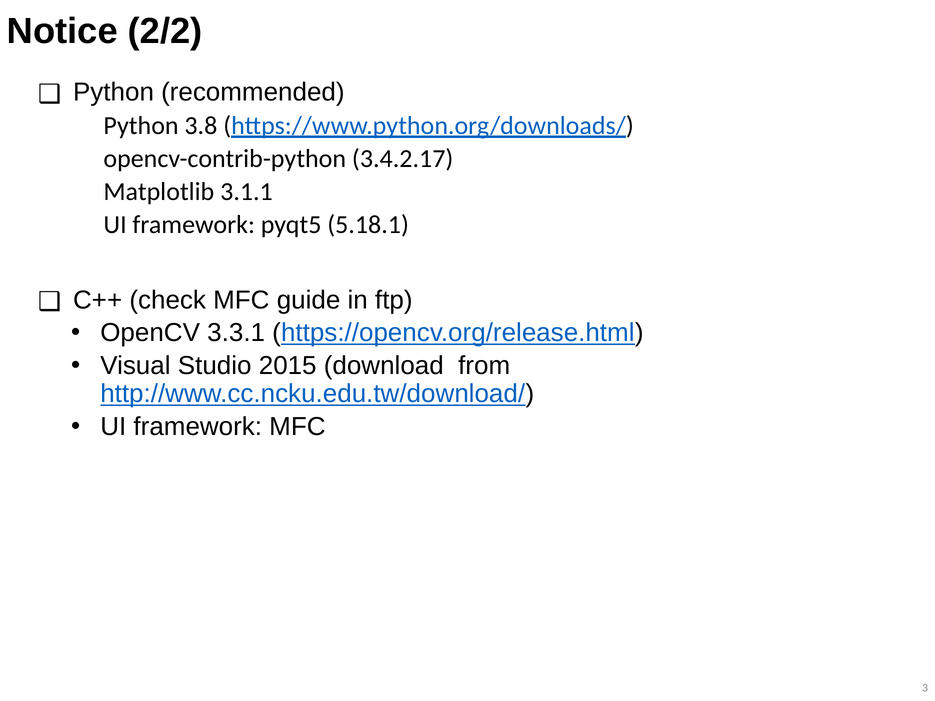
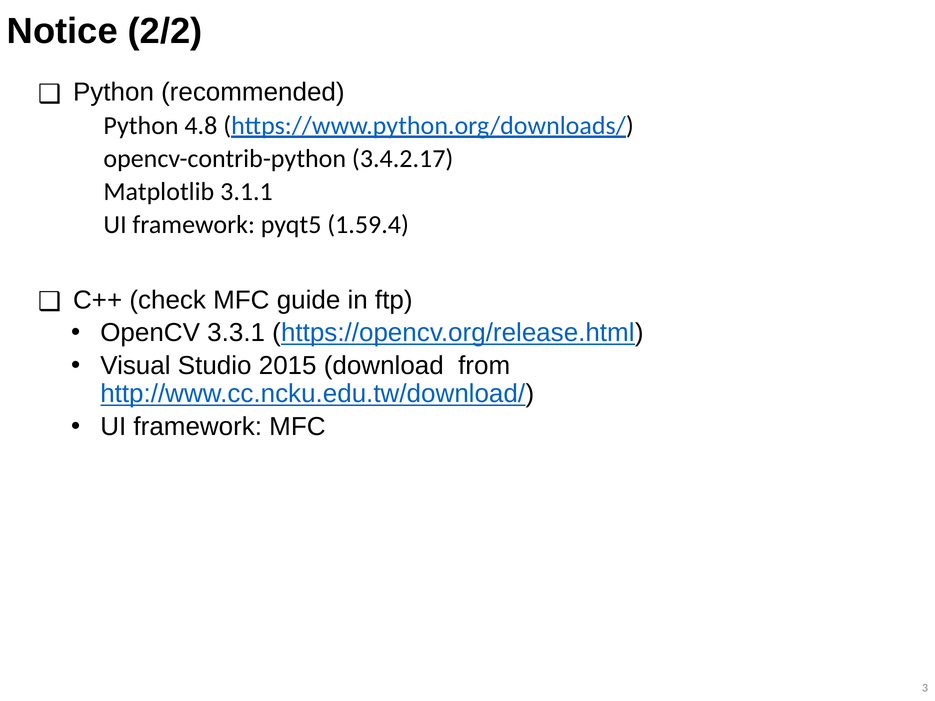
3.8: 3.8 -> 4.8 (201, 126)
5.18.1: 5.18.1 -> 1.59.4 (368, 225)
